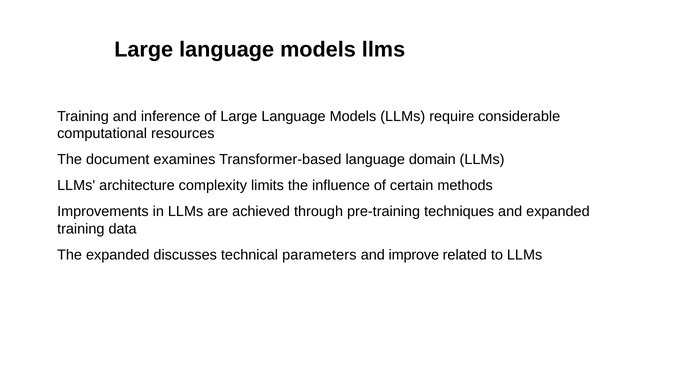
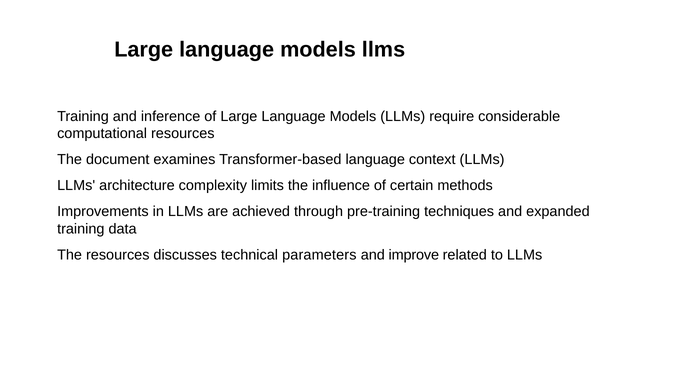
domain: domain -> context (432, 160)
The expanded: expanded -> resources (118, 255)
